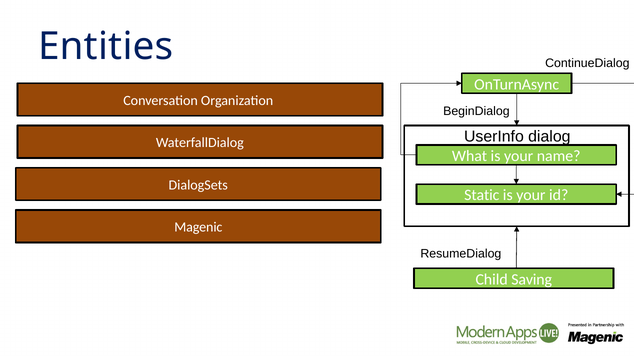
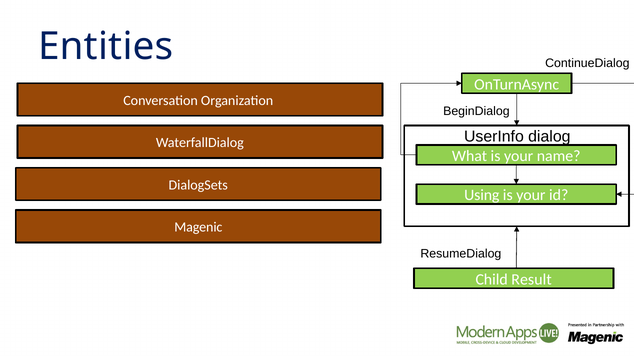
Static: Static -> Using (482, 196)
Saving: Saving -> Result (532, 280)
